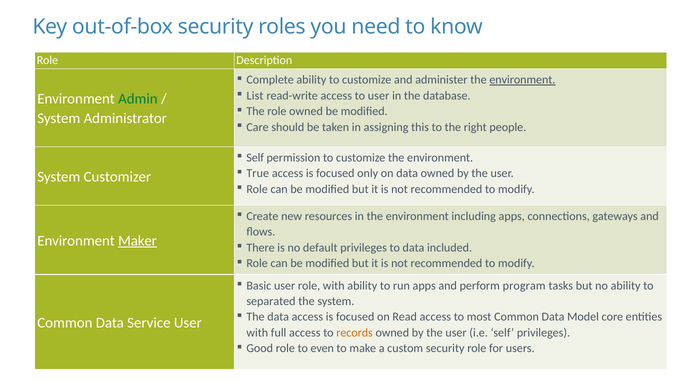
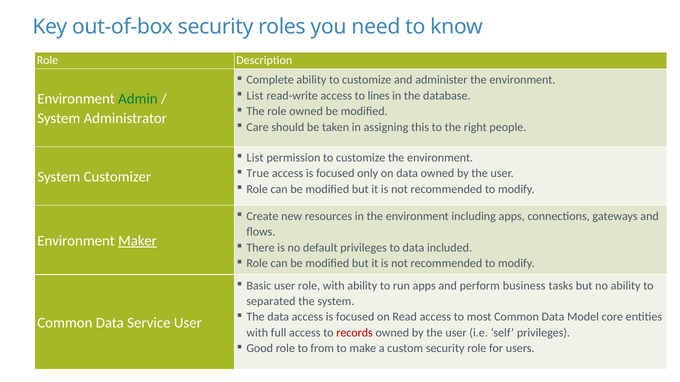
environment underline: present -> none (522, 80)
to user: user -> lines (379, 96)
Self: Self -> List (255, 158)
program: program -> business (524, 286)
records colour: orange -> red (355, 333)
even: even -> from (322, 349)
